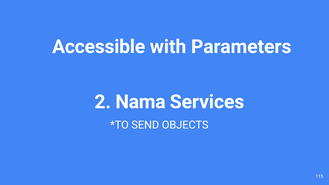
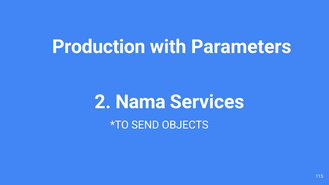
Accessible: Accessible -> Production (99, 47)
